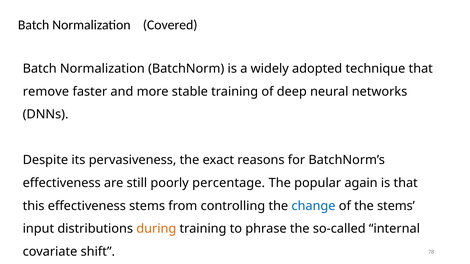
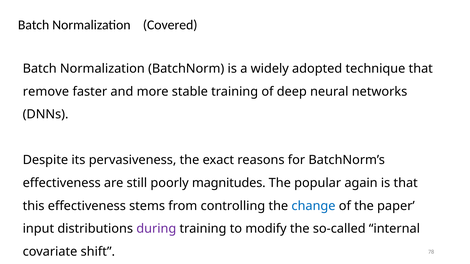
percentage: percentage -> magnitudes (229, 183)
the stems: stems -> paper (396, 206)
during colour: orange -> purple (156, 229)
phrase: phrase -> modify (266, 229)
